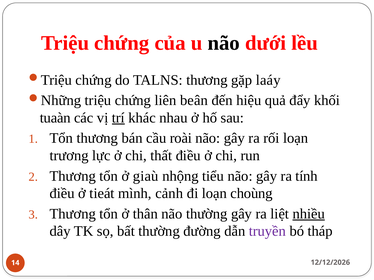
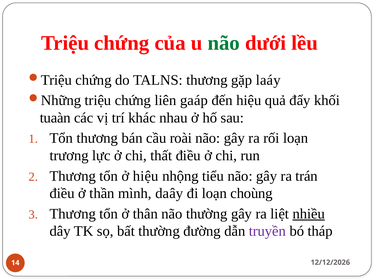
não colour: black -> green (224, 43)
beân: beân -> gaáp (194, 101)
trí underline: present -> none (118, 118)
ở giaù: giaù -> hiệu (146, 176)
tính: tính -> trán (307, 176)
tieát: tieát -> thần (102, 194)
cảnh: cảnh -> daây (169, 194)
